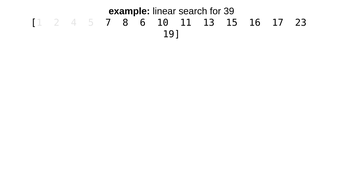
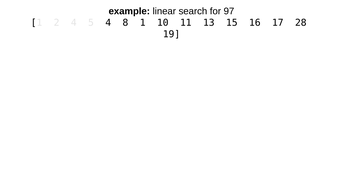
39: 39 -> 97 (229, 11)
5 7: 7 -> 4 (108, 23)
8 6: 6 -> 1 (143, 23)
23: 23 -> 28 (301, 23)
